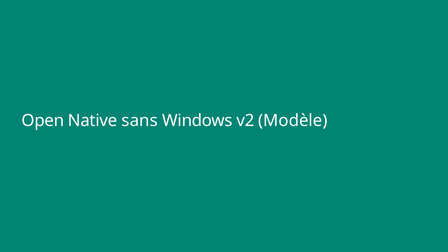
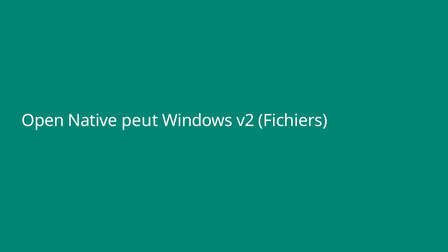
sans: sans -> peut (140, 121)
Modèle: Modèle -> Fichiers (293, 121)
